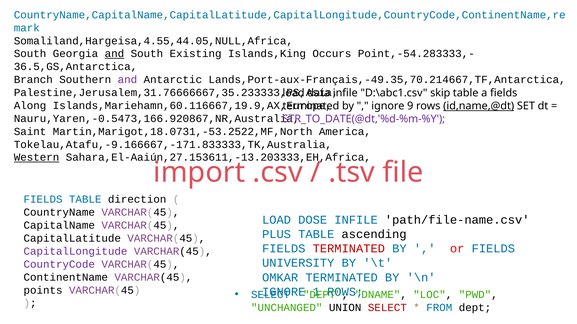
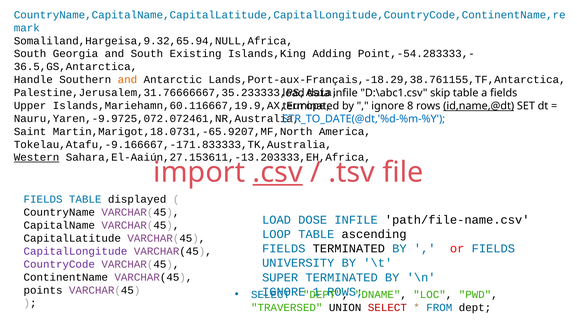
Somaliland,Hargeisa,4.55,44.05,NULL,Africa: Somaliland,Hargeisa,4.55,44.05,NULL,Africa -> Somaliland,Hargeisa,9.32,65.94,NULL,Africa (153, 41)
and underline: present -> none (114, 54)
Occurs: Occurs -> Adding (332, 54)
Branch: Branch -> Handle (33, 80)
and colour: purple -> orange (127, 80)
Lands,Port-aux-Français,-49.35,70.214667,TF,Antarctica: Lands,Port-aux-Français,-49.35,70.214667,TF,Antarctica -> Lands,Port-aux-Français,-18.29,38.761155,TF,Antarctica (387, 80)
Along: Along -> Upper (30, 106)
9: 9 -> 8 (410, 106)
Nauru,Yaren,-0.5473,166.920867,NR,Australia: Nauru,Yaren,-0.5473,166.920867,NR,Australia -> Nauru,Yaren,-9.9725,072.072461,NR,Australia (157, 119)
STR_TO_DATE(@dt,'%d-%m-%Y colour: purple -> blue (364, 119)
Martin,Marigot,18.0731,-53.2522,MF,North: Martin,Marigot,18.0731,-53.2522,MF,North -> Martin,Marigot,18.0731,-65.9207,MF,North (183, 132)
.csv underline: none -> present (278, 173)
direction: direction -> displayed (137, 200)
PLUS: PLUS -> LOOP (277, 235)
TERMINATED colour: red -> black (349, 249)
OMKAR: OMKAR -> SUPER (280, 278)
UNCHANGED: UNCHANGED -> TRAVERSED (287, 308)
